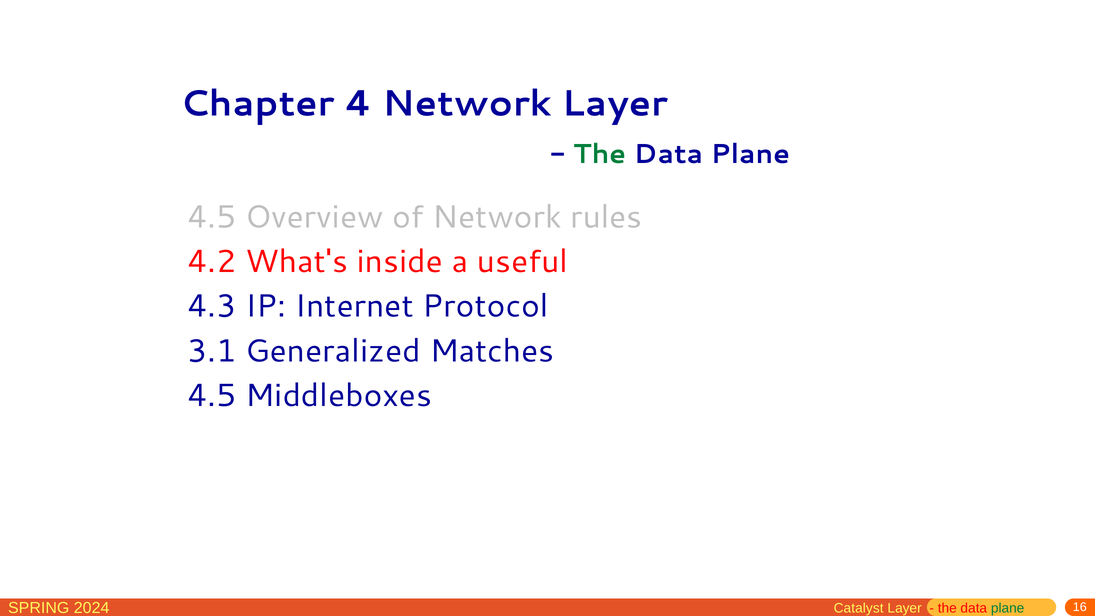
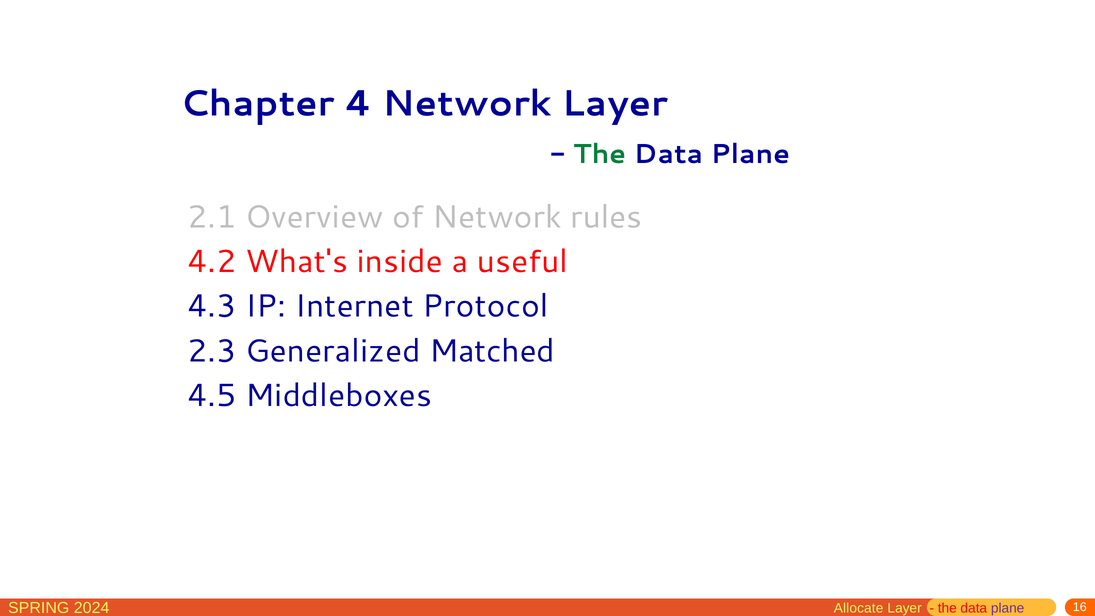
4.5: 4.5 -> 2.1 (212, 217)
3.1: 3.1 -> 2.3 (212, 351)
Matches: Matches -> Matched (492, 351)
Catalyst: Catalyst -> Allocate (859, 608)
plane colour: green -> purple (1008, 608)
